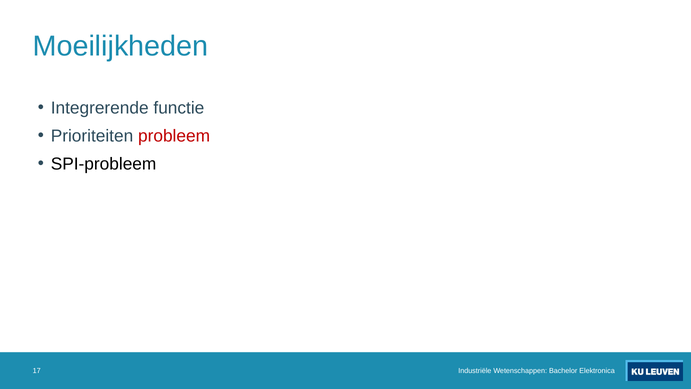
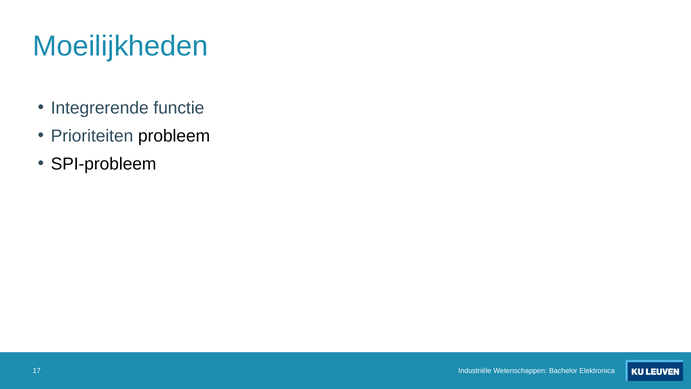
probleem colour: red -> black (174, 136)
